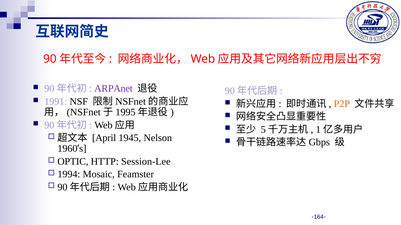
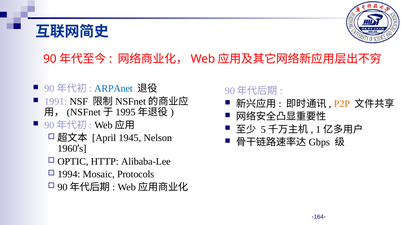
ARPAnet colour: purple -> blue (114, 89)
Session-Lee: Session-Lee -> Alibaba-Lee (146, 162)
Feamster: Feamster -> Protocols (136, 175)
